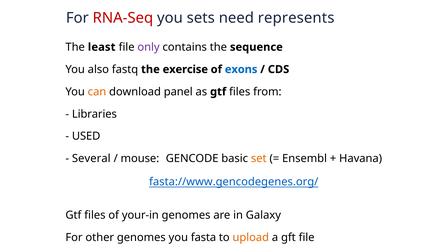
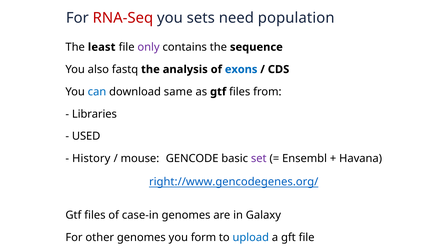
represents: represents -> population (296, 18)
exercise: exercise -> analysis (185, 69)
can colour: orange -> blue (97, 92)
panel: panel -> same (178, 92)
Several: Several -> History (91, 159)
set colour: orange -> purple (259, 159)
fasta://www.gencodegenes.org/: fasta://www.gencodegenes.org/ -> right://www.gencodegenes.org/ (234, 182)
your-in: your-in -> case-in (140, 215)
fasta: fasta -> form (203, 237)
upload colour: orange -> blue (251, 237)
